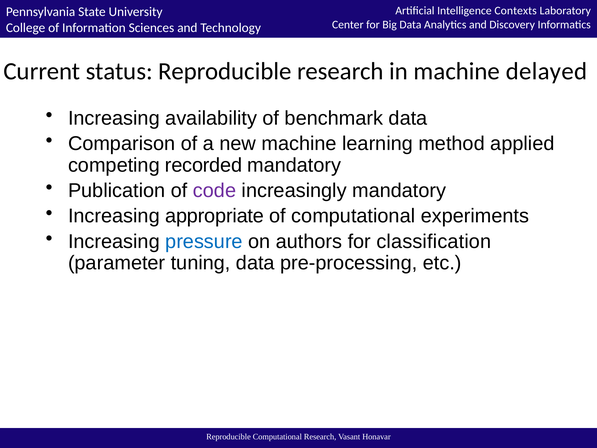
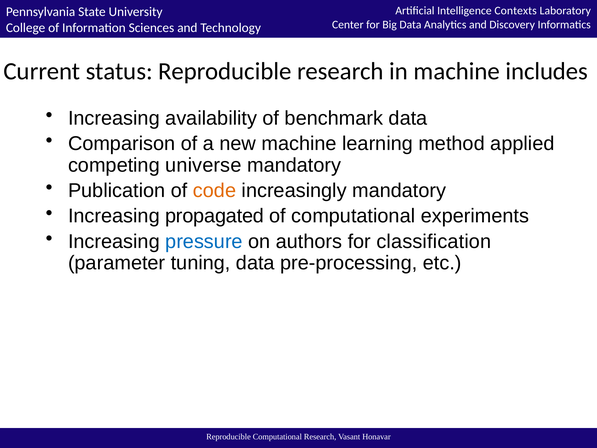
delayed: delayed -> includes (547, 71)
recorded: recorded -> universe (203, 165)
code colour: purple -> orange (215, 190)
appropriate: appropriate -> propagated (215, 216)
